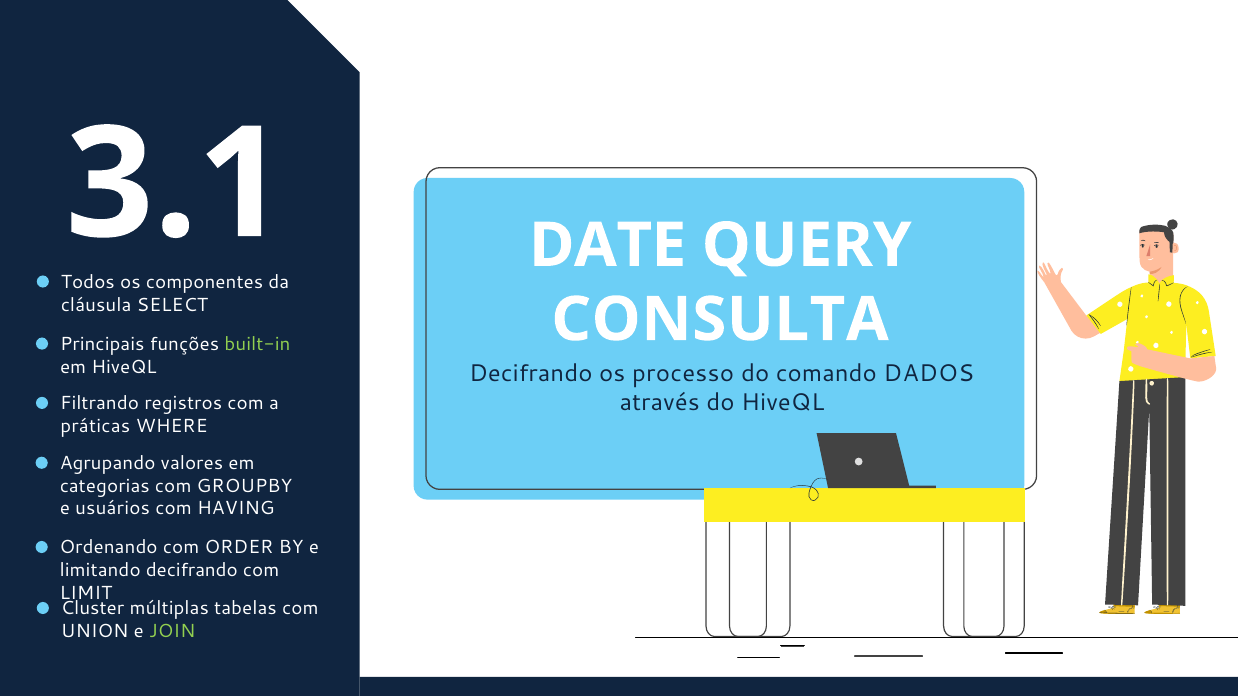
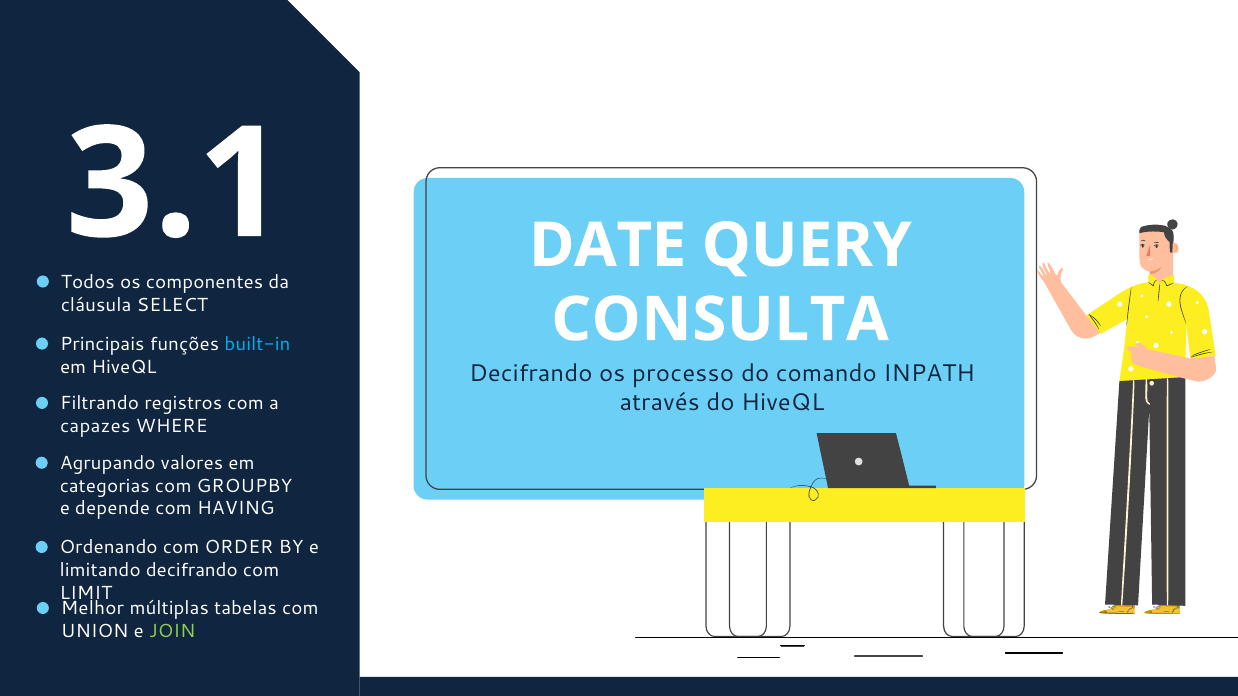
built-in colour: light green -> light blue (257, 344)
DADOS: DADOS -> INPATH (929, 374)
práticas: práticas -> capazes (95, 426)
usuários: usuários -> depende (113, 509)
Cluster: Cluster -> Melhor (92, 609)
